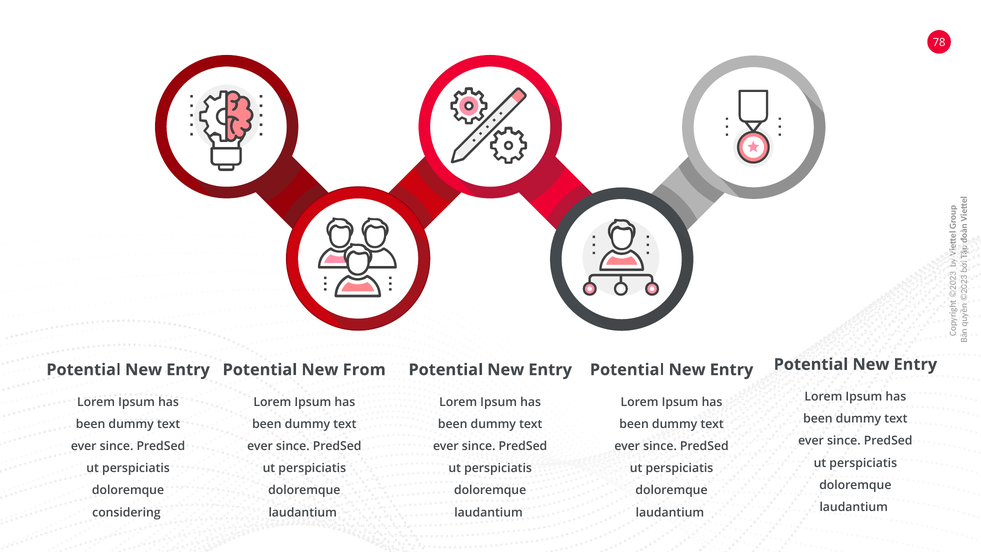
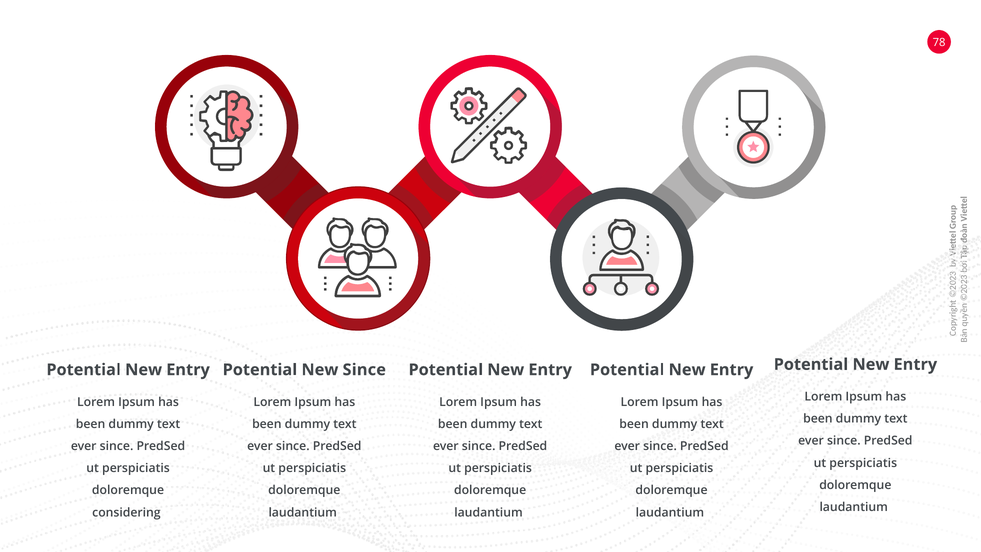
New From: From -> Since (364, 370)
